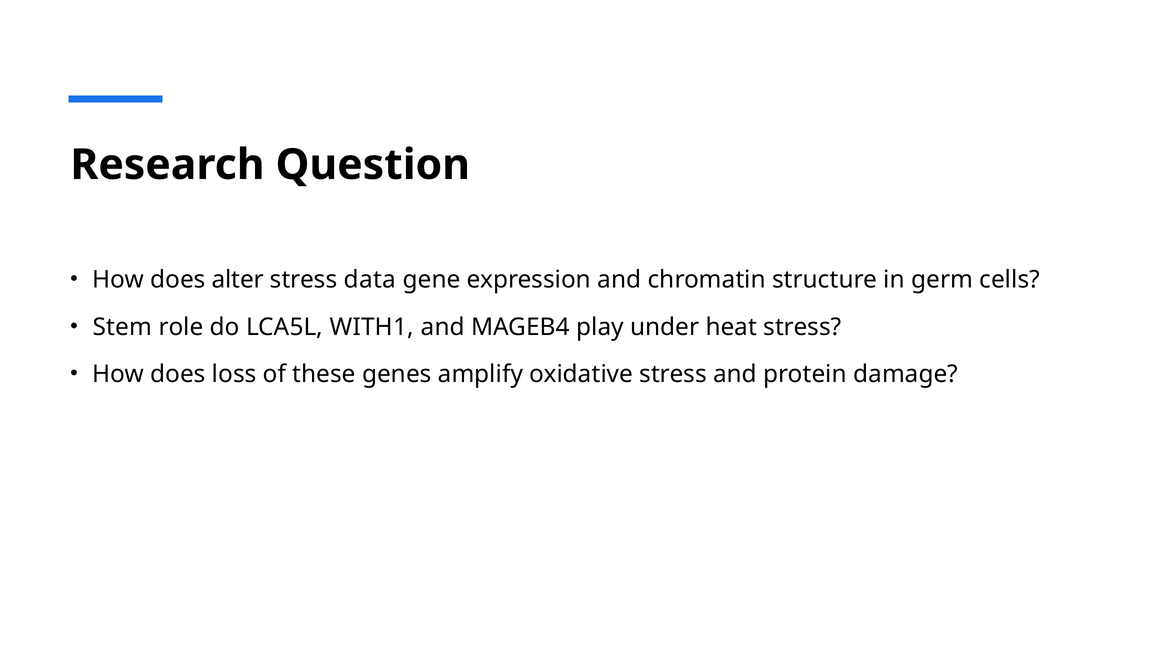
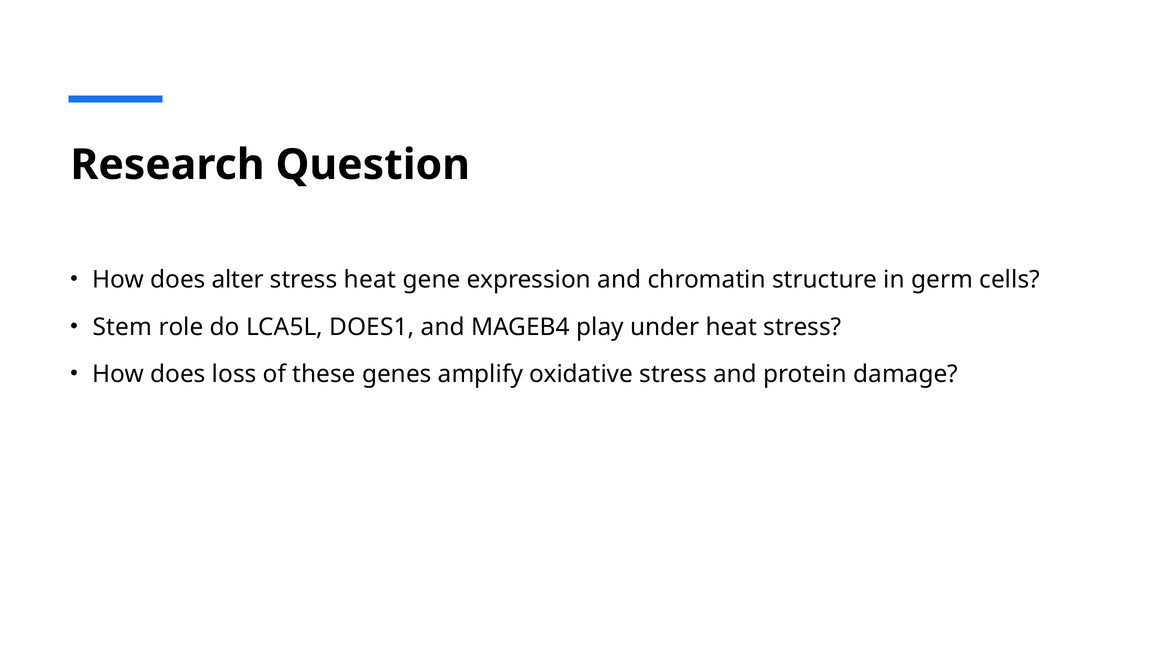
stress data: data -> heat (370, 280)
WITH1: WITH1 -> DOES1 (372, 327)
